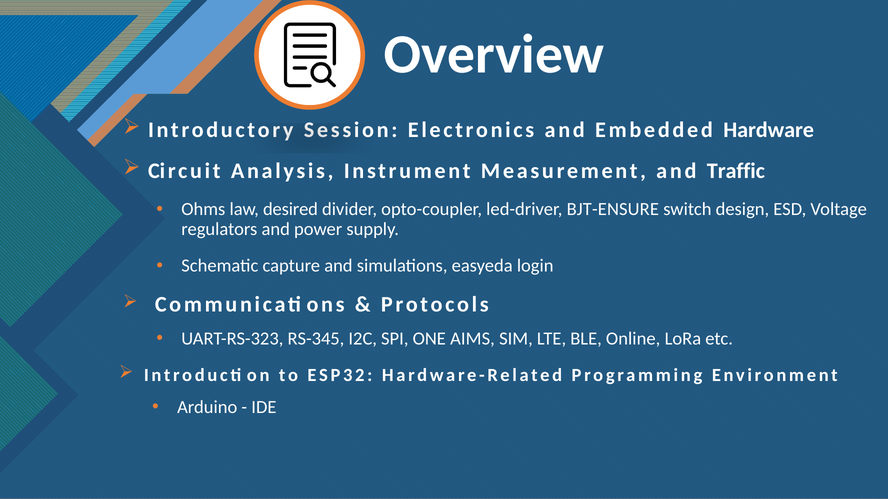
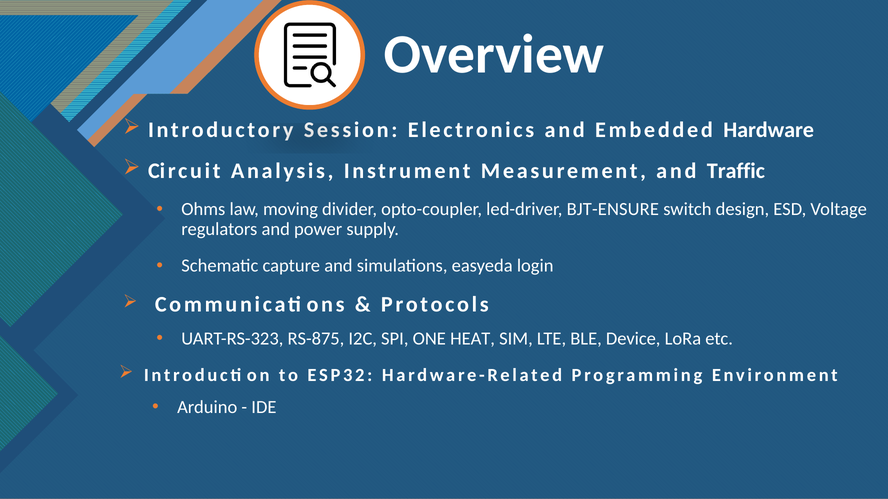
desired: desired -> moving (290, 210)
RS-345: RS-345 -> RS-875 (316, 339)
AIMS: AIMS -> HEAT (473, 339)
Online: Online -> Device (633, 339)
